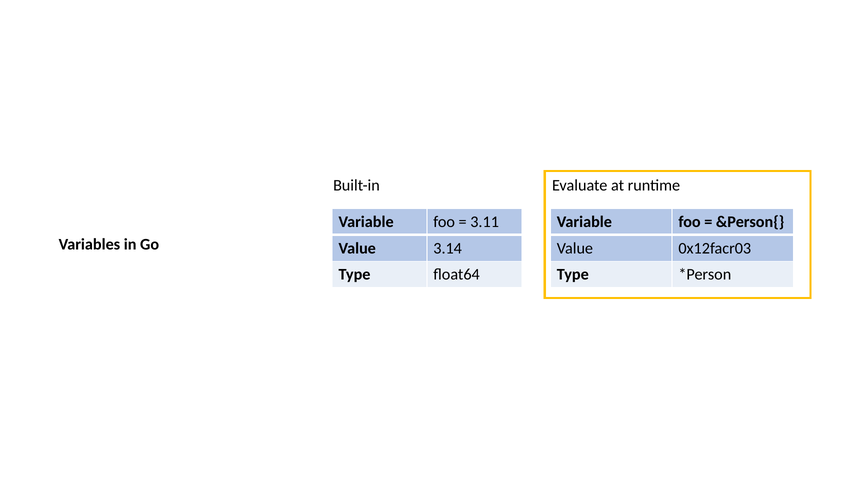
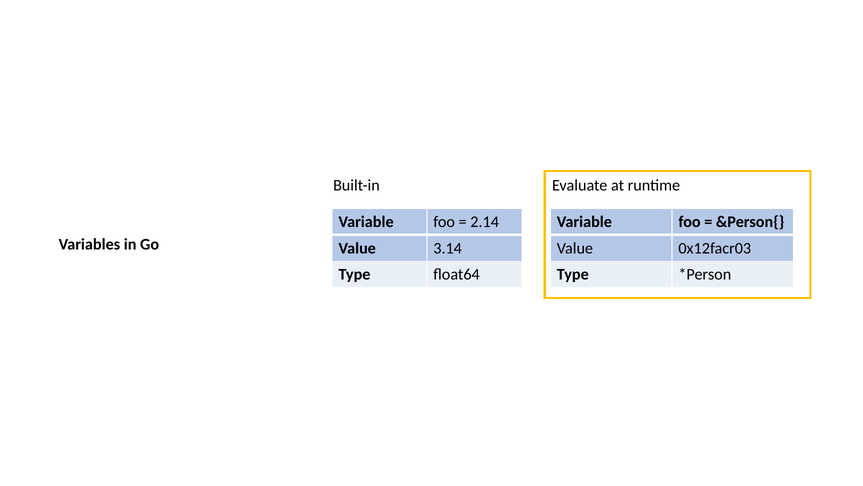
3.11: 3.11 -> 2.14 (485, 222)
